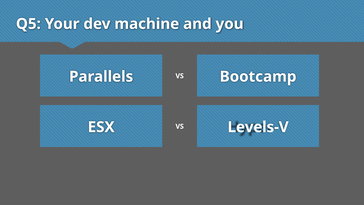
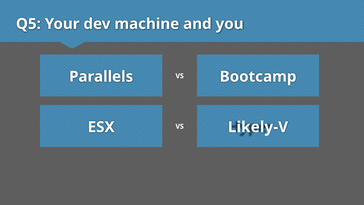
Levels-V: Levels-V -> Likely-V (258, 127)
